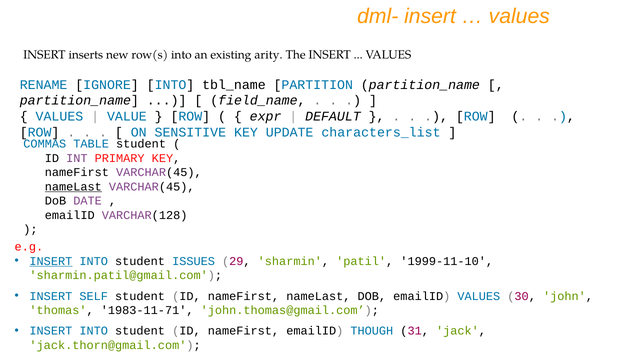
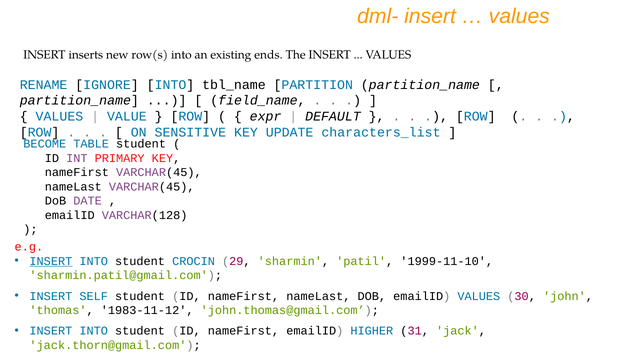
arity: arity -> ends (268, 55)
COMMAS: COMMAS -> BECOME (45, 144)
nameLast underline: present -> none (73, 186)
ISSUES: ISSUES -> CROCIN (194, 261)
1983-11-71: 1983-11-71 -> 1983-11-12 (147, 310)
THOUGH: THOUGH -> HIGHER (372, 331)
